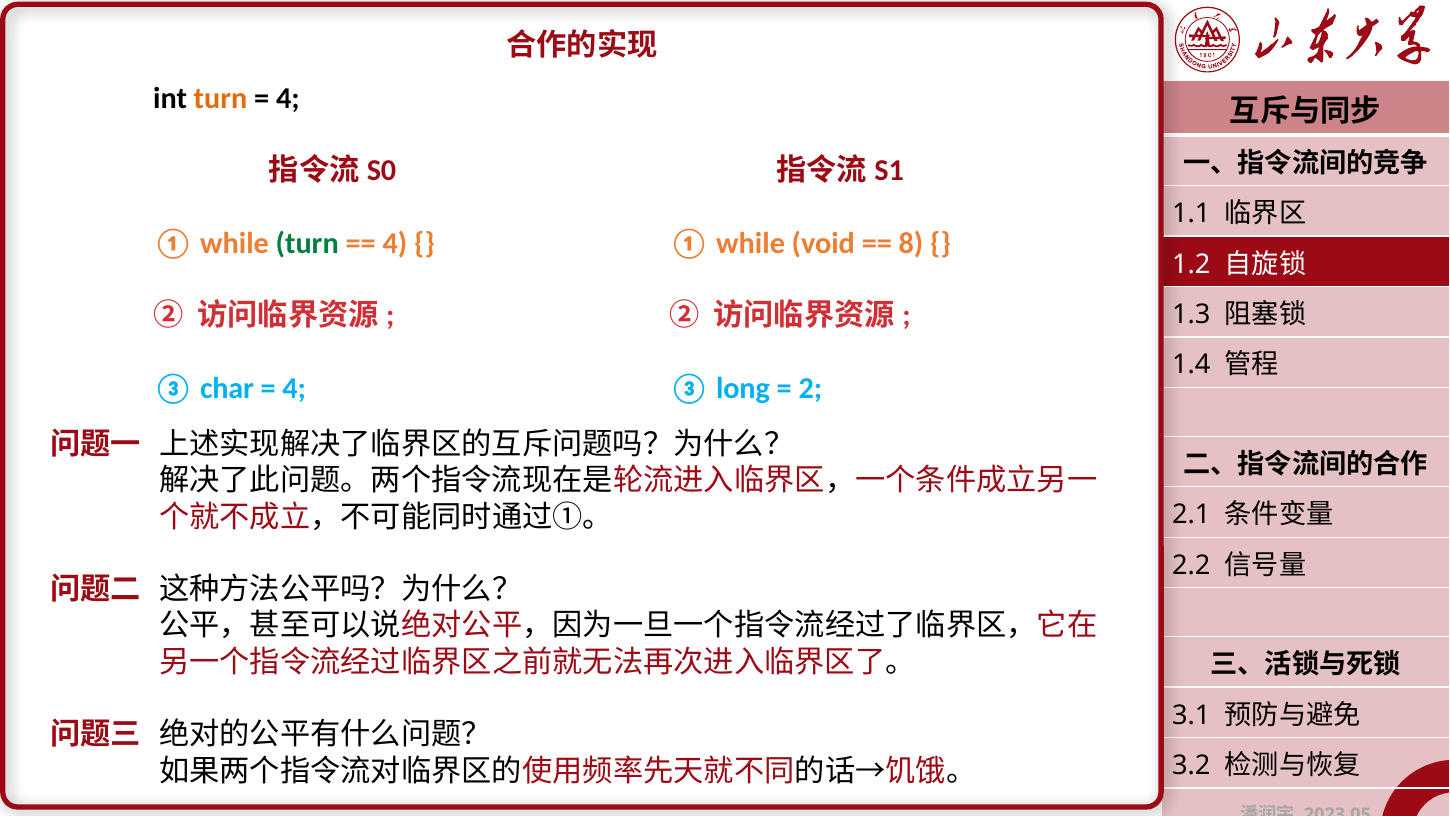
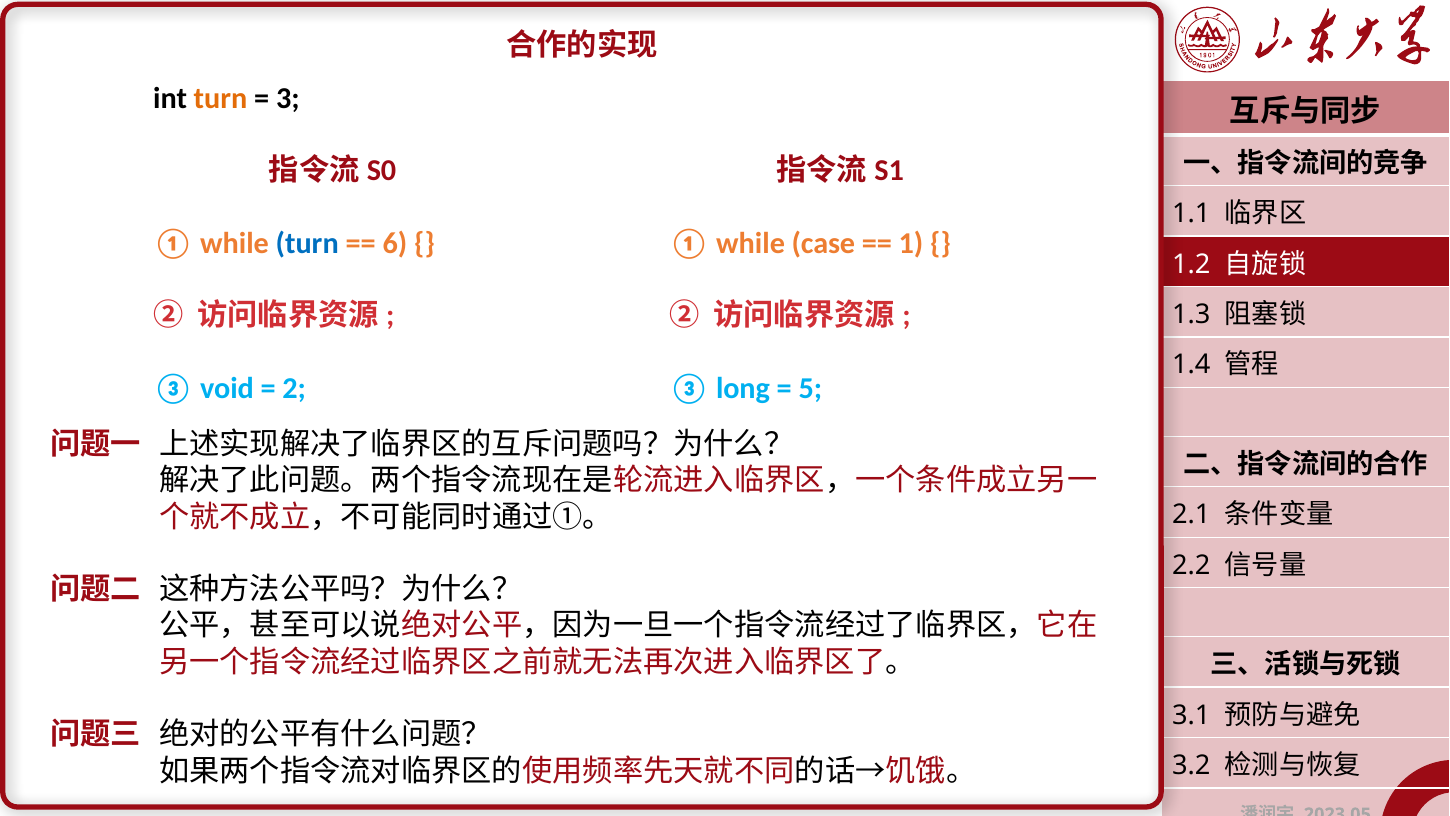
4: 4 -> 3 (288, 98)
turn colour: green -> blue (307, 243)
4: 4 -> 6 (395, 243)
void: void -> case (823, 243)
8: 8 -> 1 (911, 243)
char: char -> void (227, 388)
4: 4 -> 2 (294, 388)
2: 2 -> 5 (810, 388)
